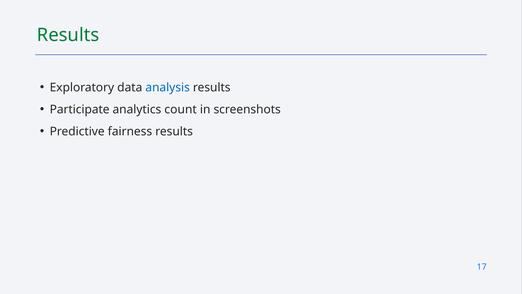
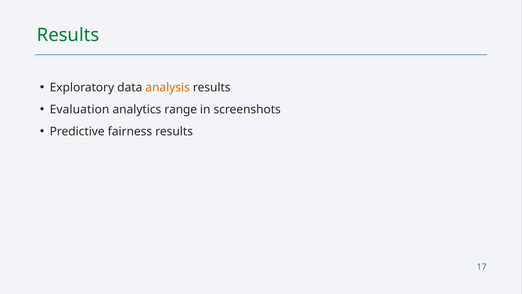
analysis colour: blue -> orange (168, 87)
Participate: Participate -> Evaluation (80, 109)
count: count -> range (181, 109)
